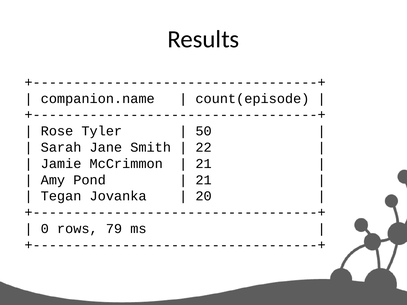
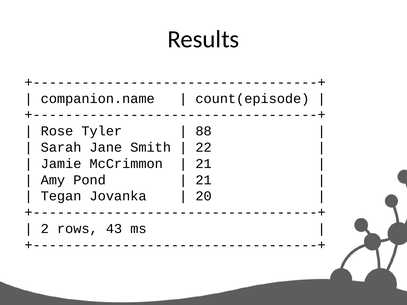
50: 50 -> 88 (204, 131)
0: 0 -> 2 (45, 229)
79: 79 -> 43 (114, 229)
